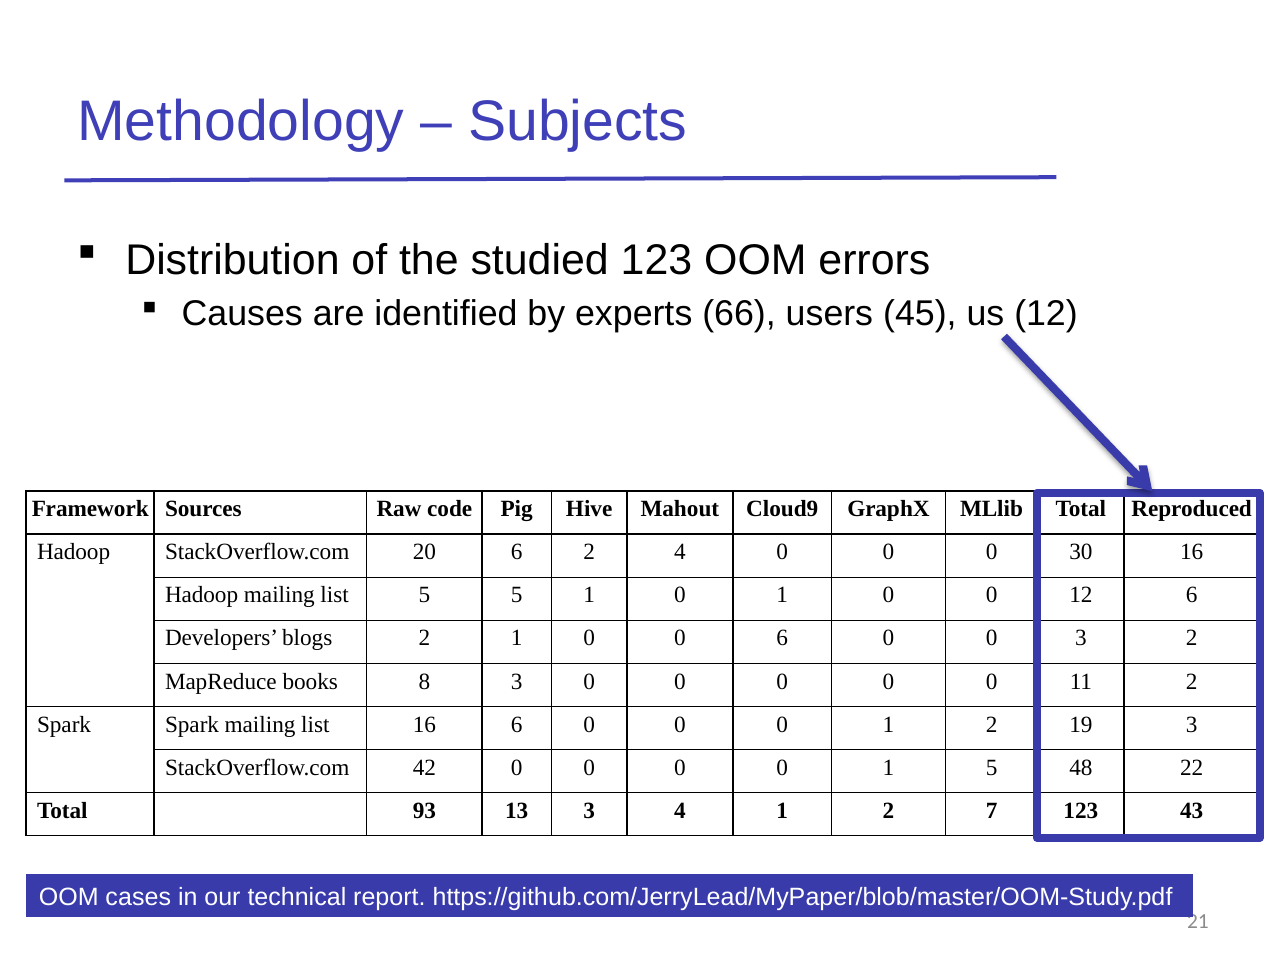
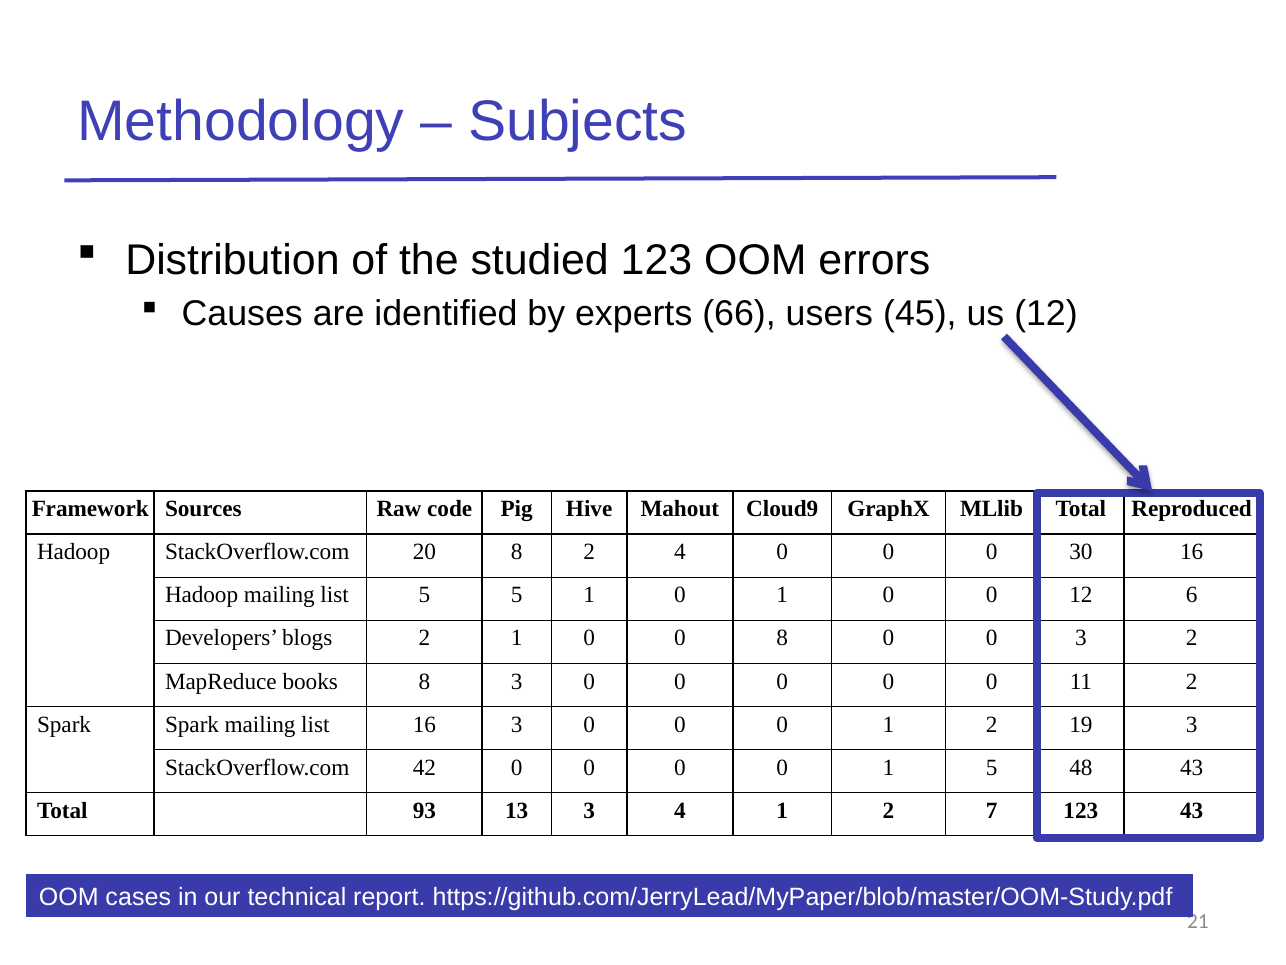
20 6: 6 -> 8 (517, 552)
0 6: 6 -> 8 (782, 638)
16 6: 6 -> 3 (517, 724)
48 22: 22 -> 43 (1192, 767)
